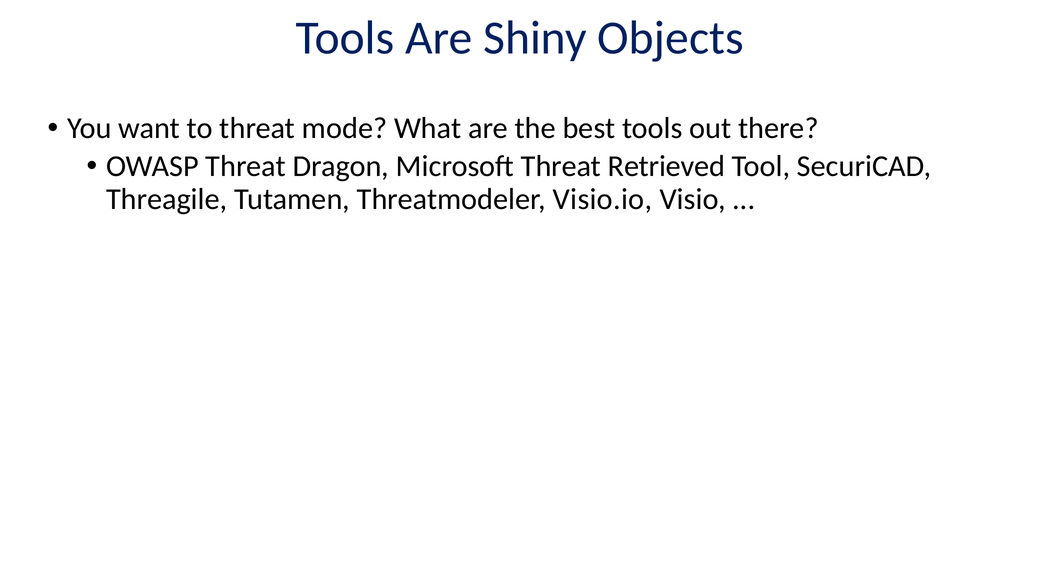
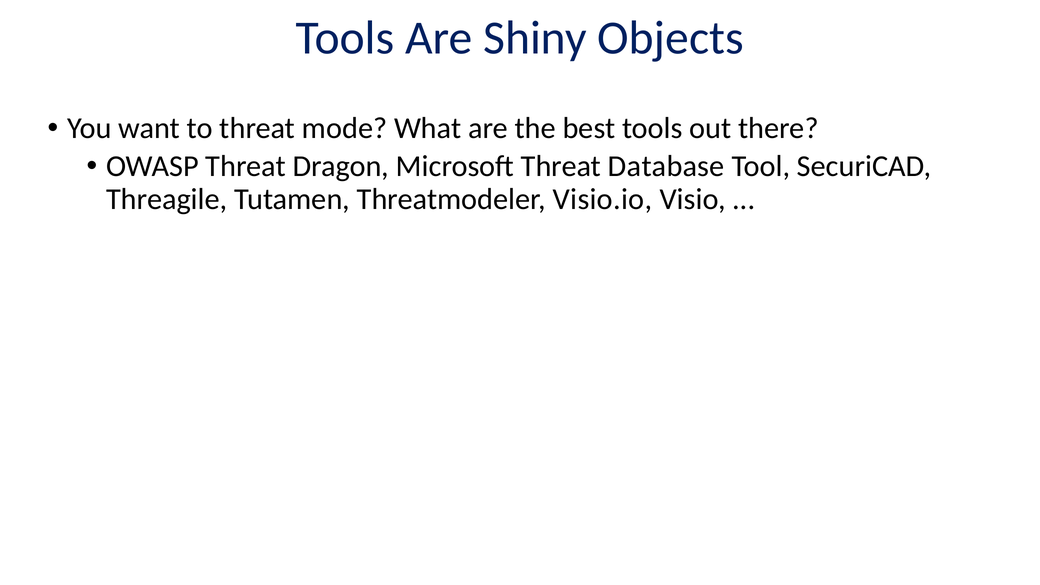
Retrieved: Retrieved -> Database (666, 166)
